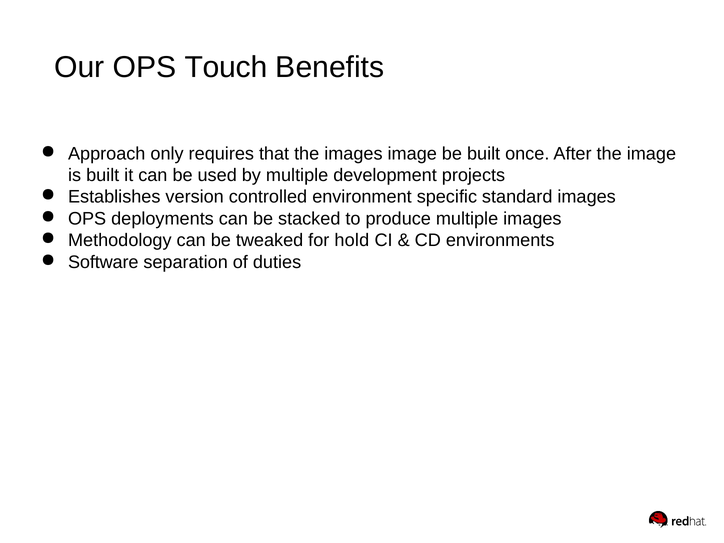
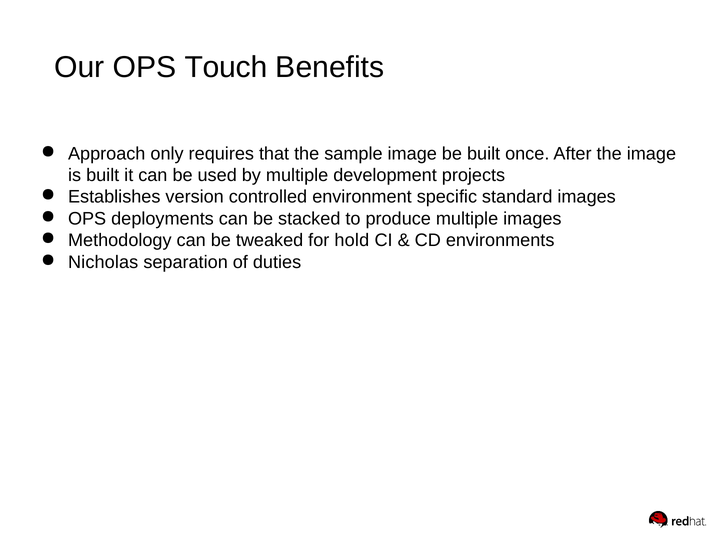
the images: images -> sample (353, 154)
Software: Software -> Nicholas (103, 262)
